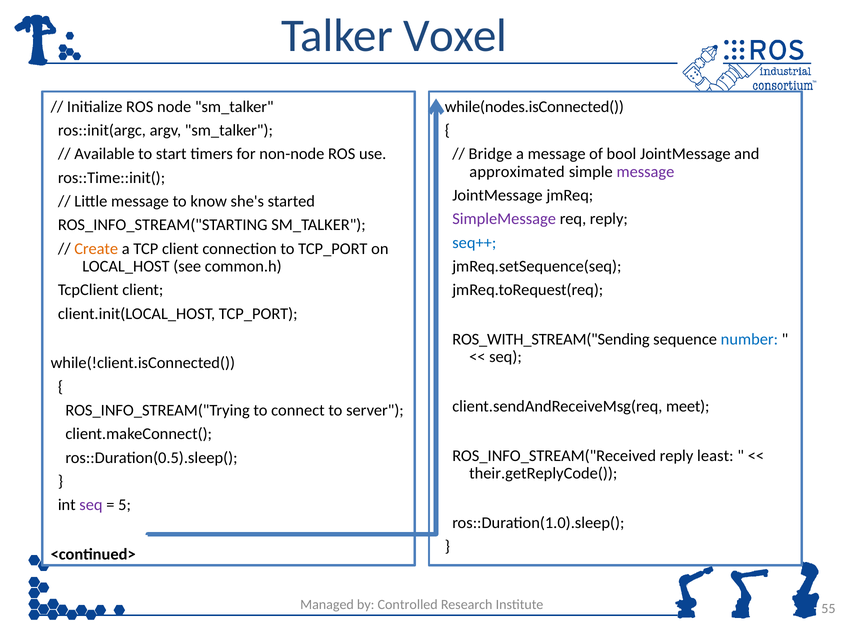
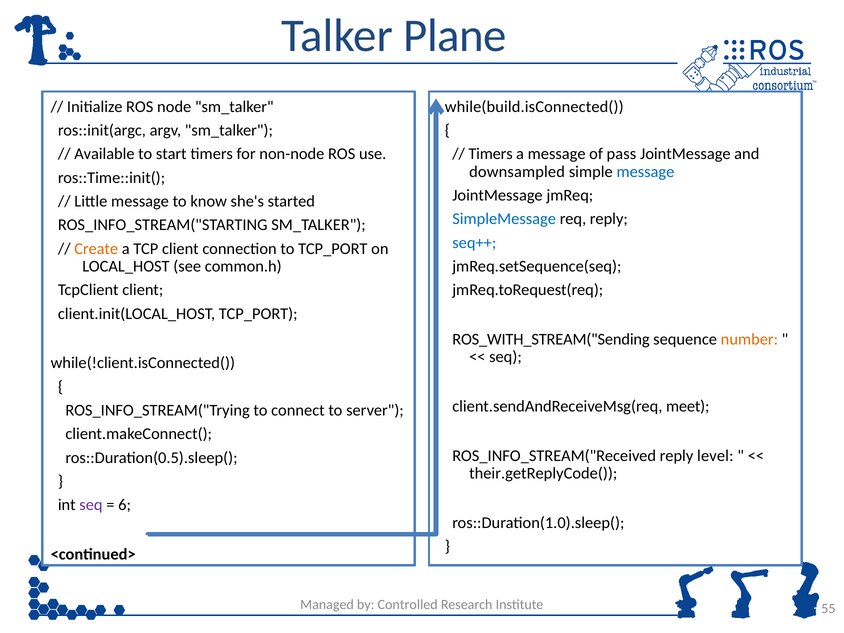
Voxel: Voxel -> Plane (455, 36)
while(nodes.isConnected(: while(nodes.isConnected( -> while(build.isConnected( (534, 107)
Bridge: Bridge -> Timers (491, 154)
bool: bool -> pass (621, 154)
approximated: approximated -> downsampled (517, 172)
message colour: purple -> blue (645, 172)
SimpleMessage colour: purple -> blue (504, 219)
number colour: blue -> orange (749, 339)
least: least -> level (715, 456)
5: 5 -> 6 (125, 505)
